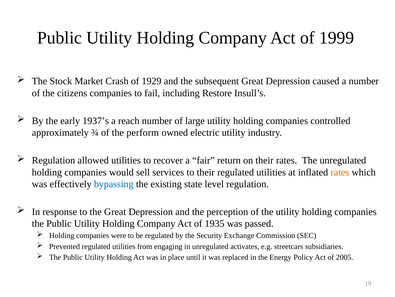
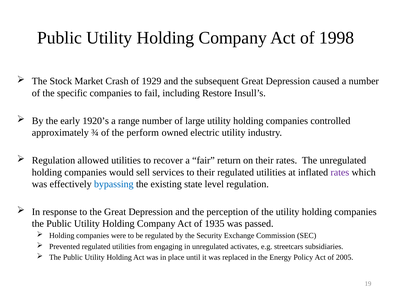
1999: 1999 -> 1998 (337, 38)
citizens: citizens -> specific (72, 93)
1937’s: 1937’s -> 1920’s (96, 120)
reach: reach -> range (129, 120)
rates colour: orange -> purple (340, 172)
